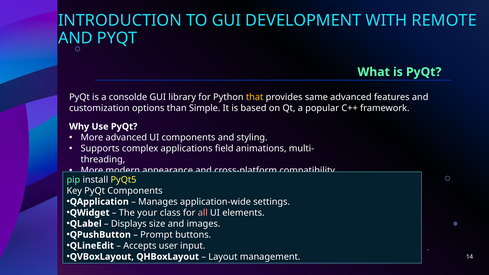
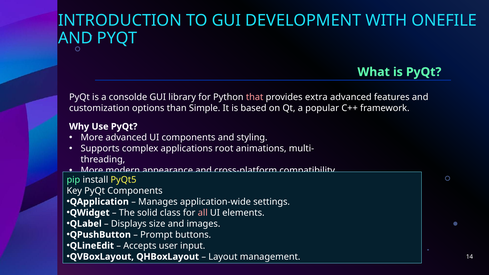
REMOTE: REMOTE -> ONEFILE (444, 21)
that colour: yellow -> pink (255, 97)
same: same -> extra (316, 97)
field: field -> root (224, 149)
your: your -> solid (147, 213)
